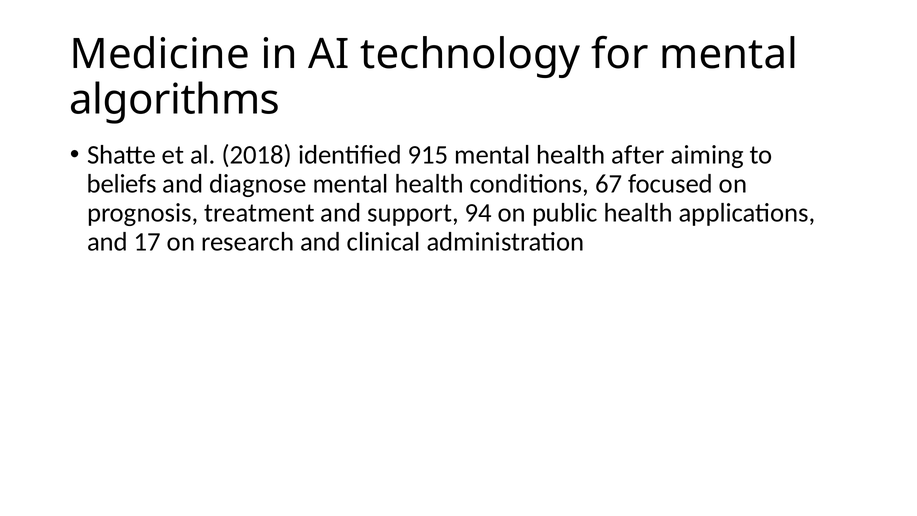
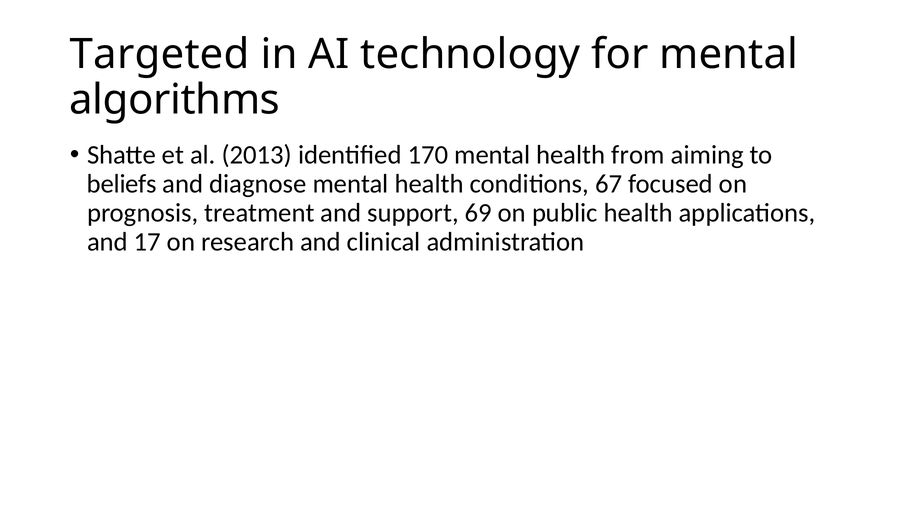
Medicine: Medicine -> Targeted (160, 54)
2018: 2018 -> 2013 (257, 155)
915: 915 -> 170 (428, 155)
after: after -> from (638, 155)
94: 94 -> 69 (478, 213)
